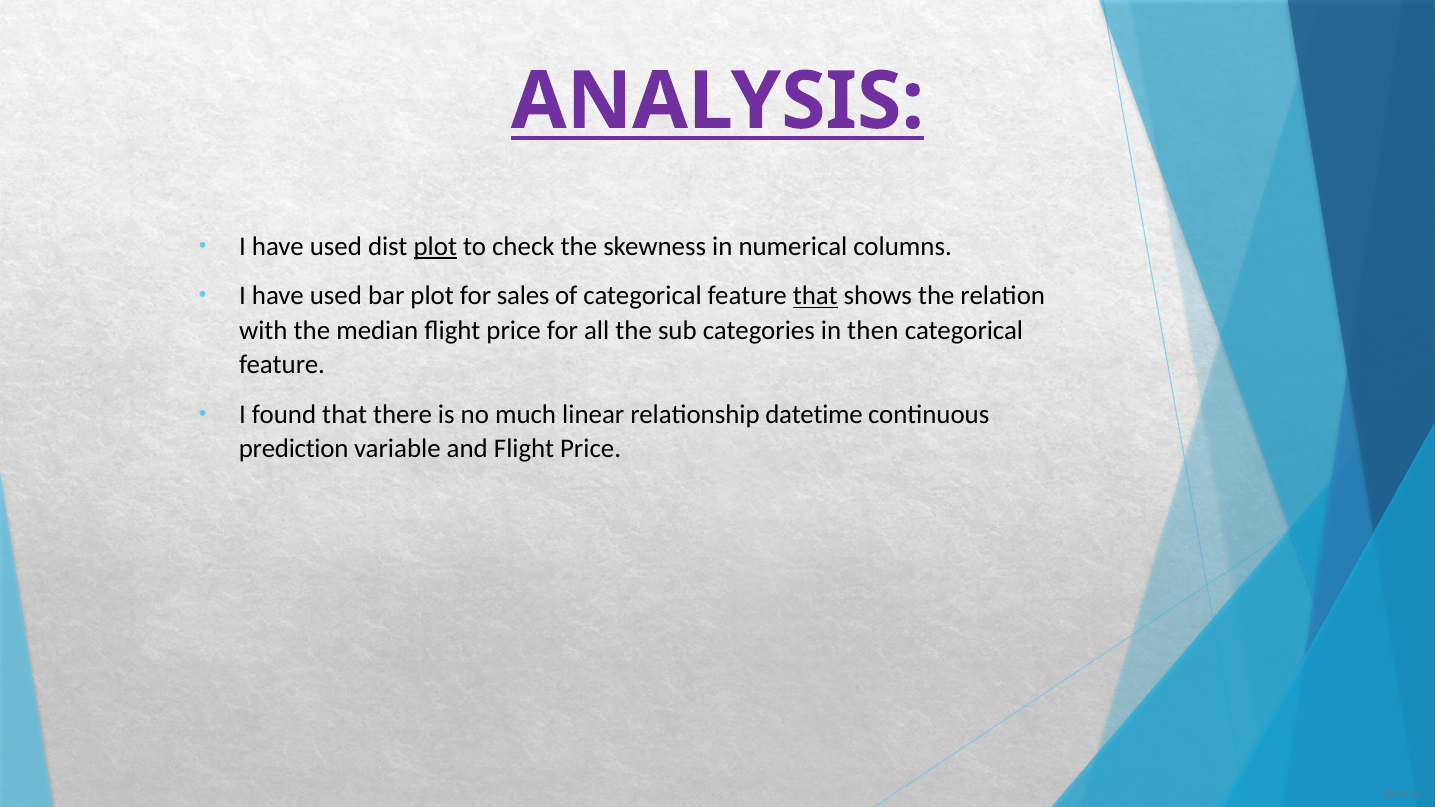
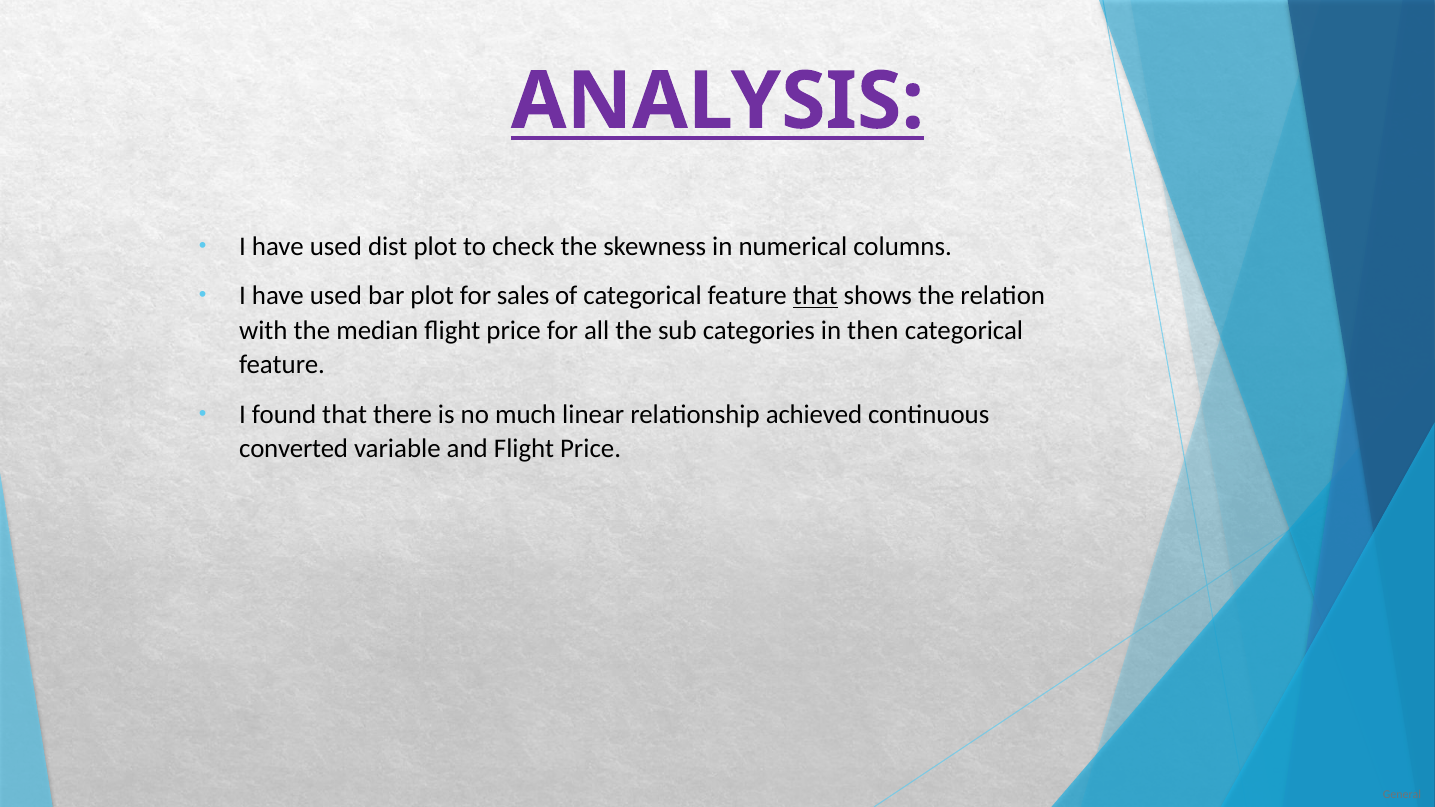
plot underline: present -> none (435, 247)
datetime: datetime -> achieved (814, 415)
prediction: prediction -> converted (294, 449)
